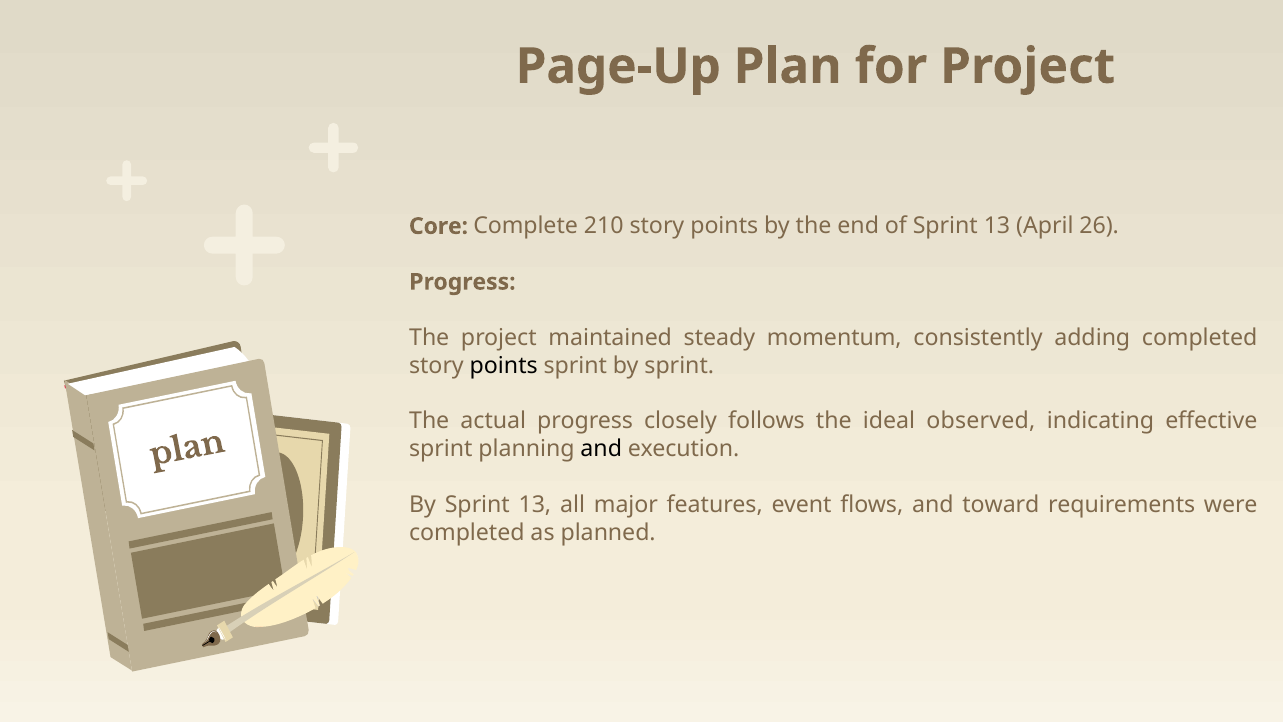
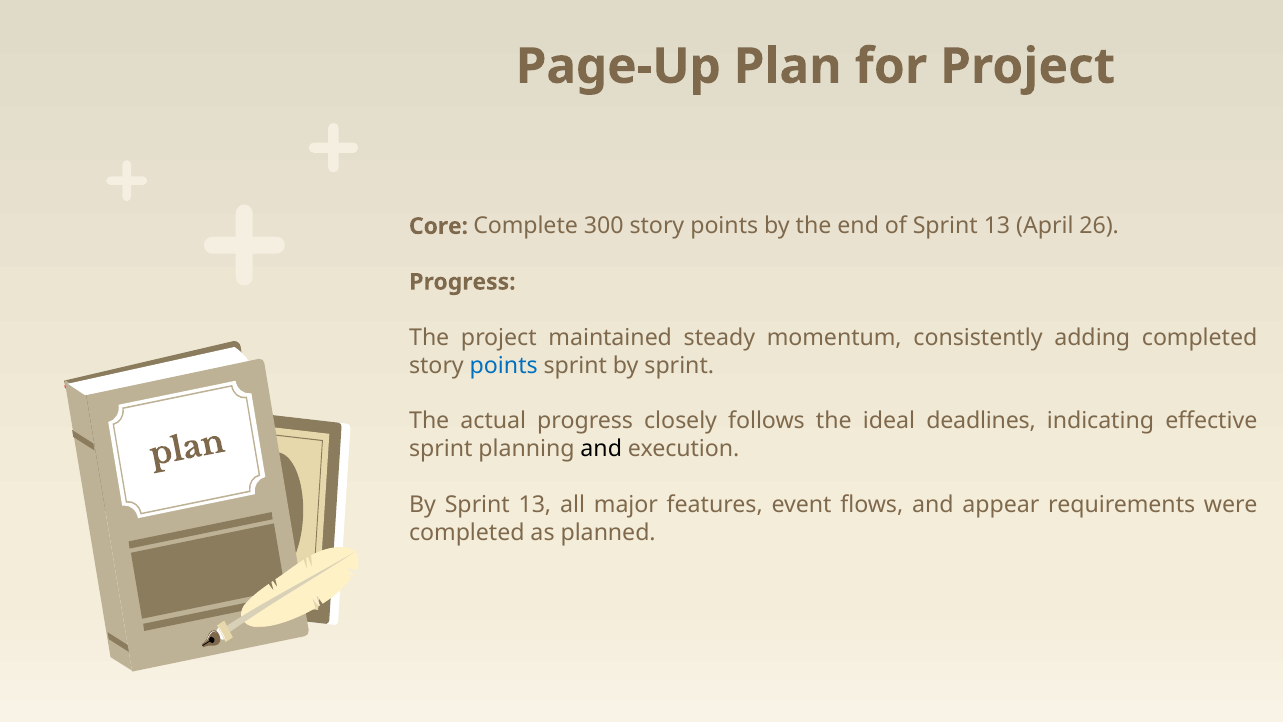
210: 210 -> 300 (604, 226)
points colour: black -> blue (504, 365)
observed: observed -> deadlines (981, 421)
toward: toward -> appear (1001, 504)
